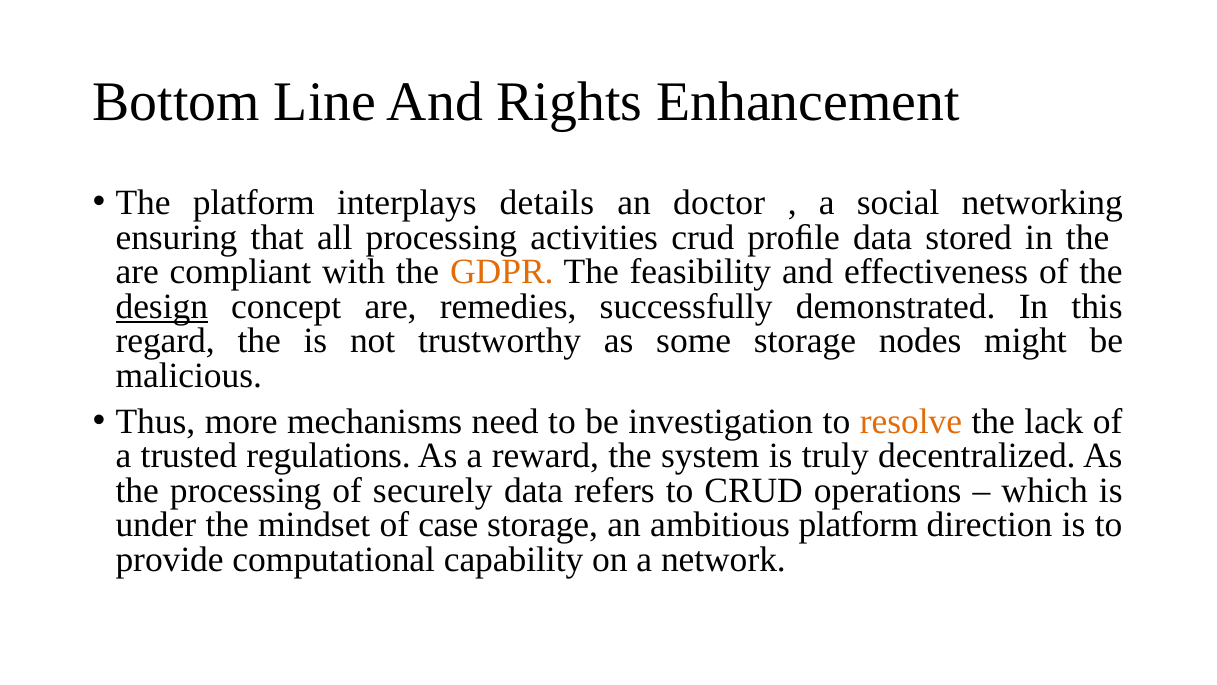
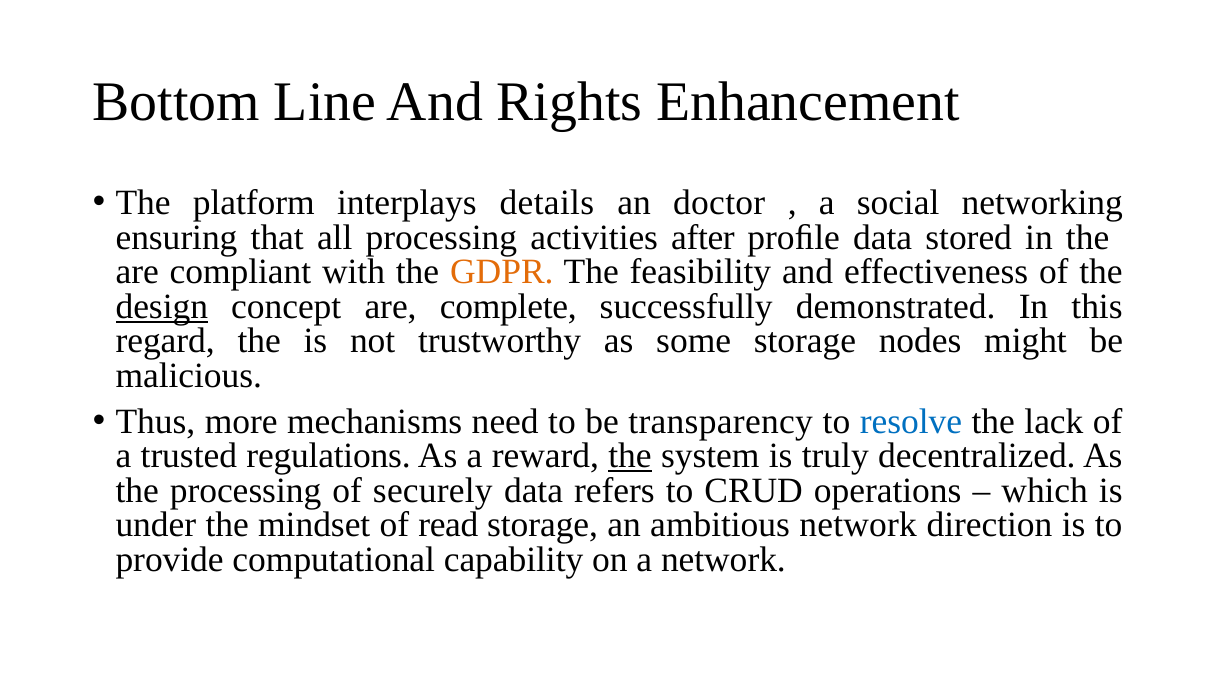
activities crud: crud -> after (703, 237)
remedies: remedies -> complete (508, 306)
investigation: investigation -> transparency (721, 421)
resolve colour: orange -> blue (911, 421)
the underline: none -> present (630, 456)
case: case -> read (448, 525)
ambitious platform: platform -> network (858, 525)
